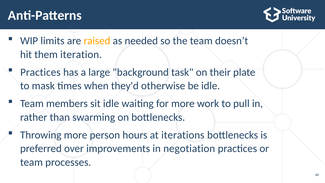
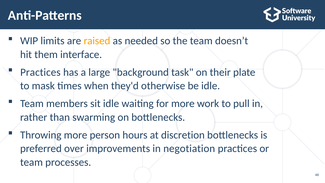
iteration: iteration -> interface (81, 54)
iterations: iterations -> discretion (183, 135)
